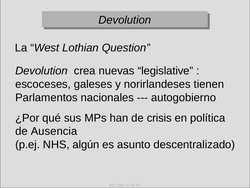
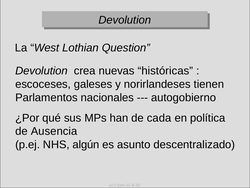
legislative: legislative -> históricas (165, 71)
crisis: crisis -> cada (159, 118)
